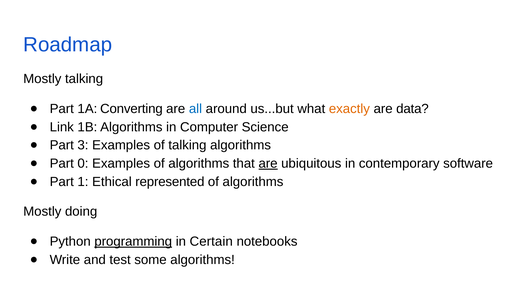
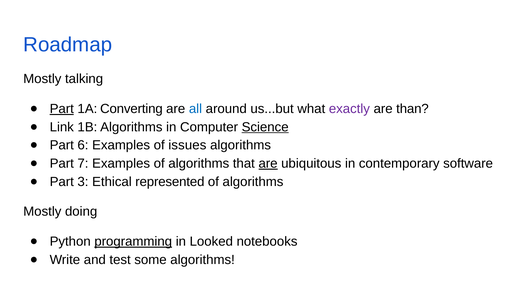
Part underline: none -> present (62, 109)
exactly colour: orange -> purple (349, 109)
data: data -> than (412, 109)
Science underline: none -> present (265, 127)
3: 3 -> 6 (83, 145)
of talking: talking -> issues (187, 145)
0: 0 -> 7 (83, 163)
1: 1 -> 3 (83, 182)
Certain: Certain -> Looked (211, 242)
